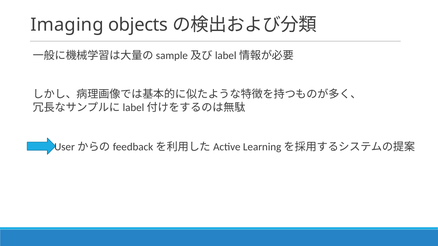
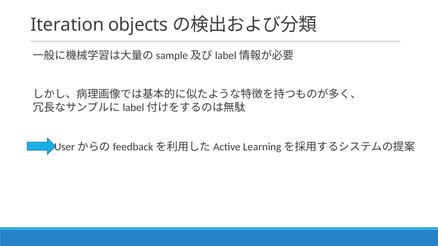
Imaging: Imaging -> Iteration (67, 25)
